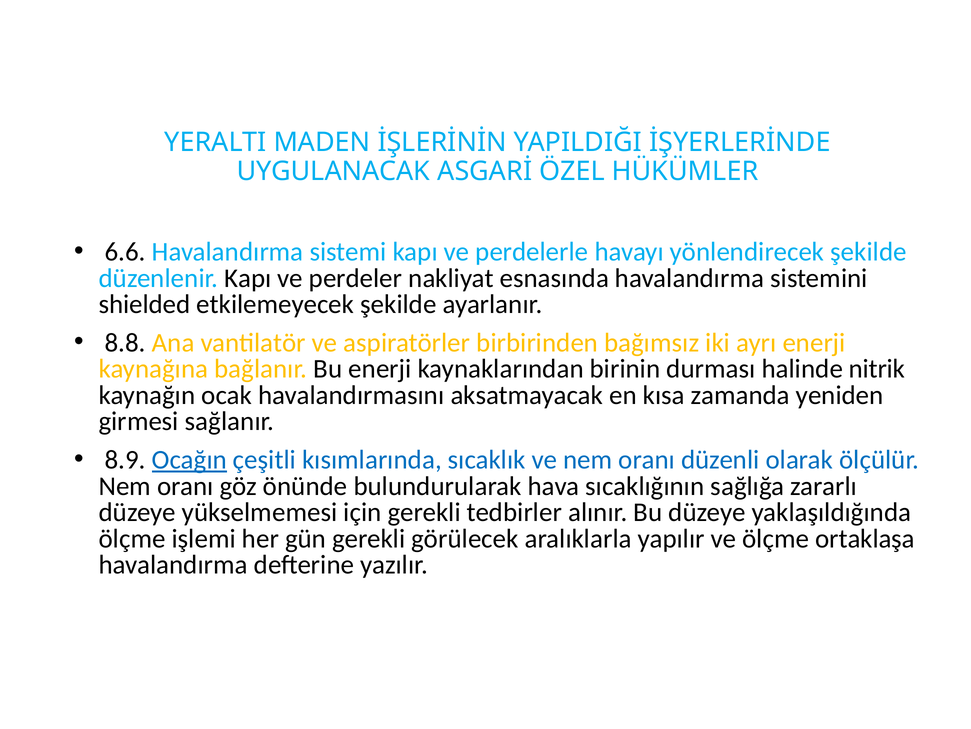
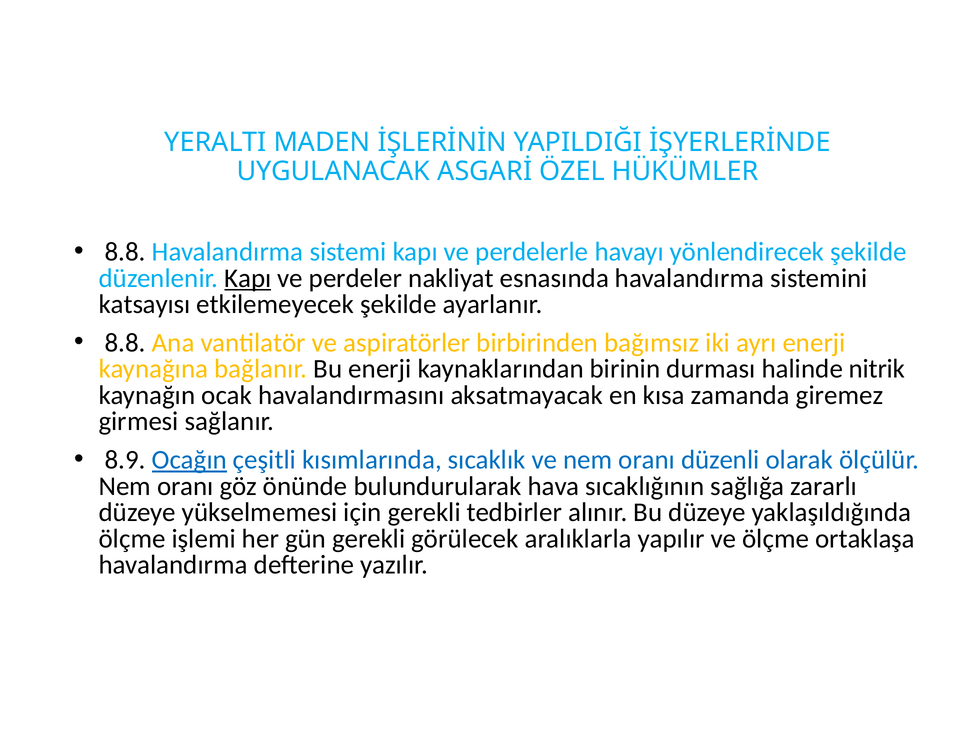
6.6: 6.6 -> 8.8 (125, 252)
Kapı underline: none -> present (248, 278)
shielded: shielded -> katsayısı (145, 304)
yeniden: yeniden -> giremez (840, 395)
